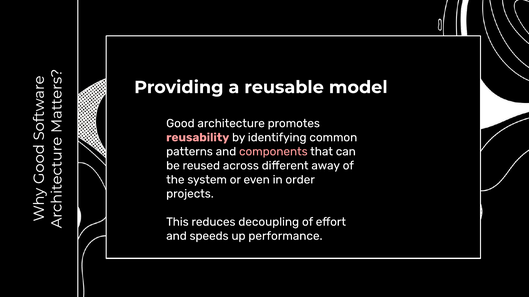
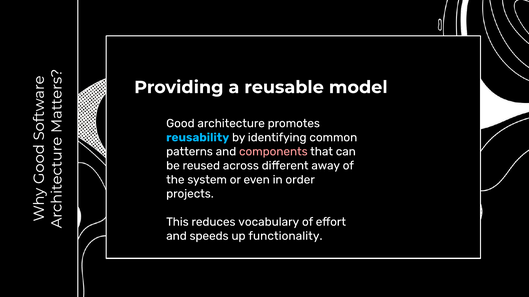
reusability colour: pink -> light blue (198, 138)
decoupling: decoupling -> vocabulary (269, 222)
performance: performance -> functionality (285, 236)
